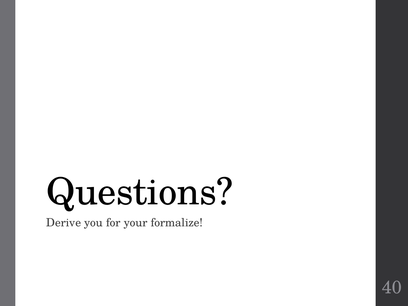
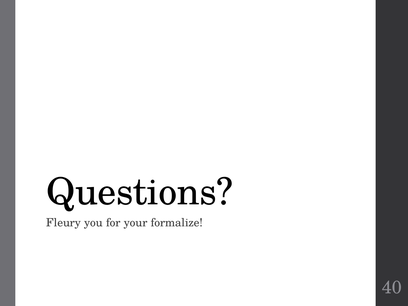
Derive: Derive -> Fleury (64, 223)
